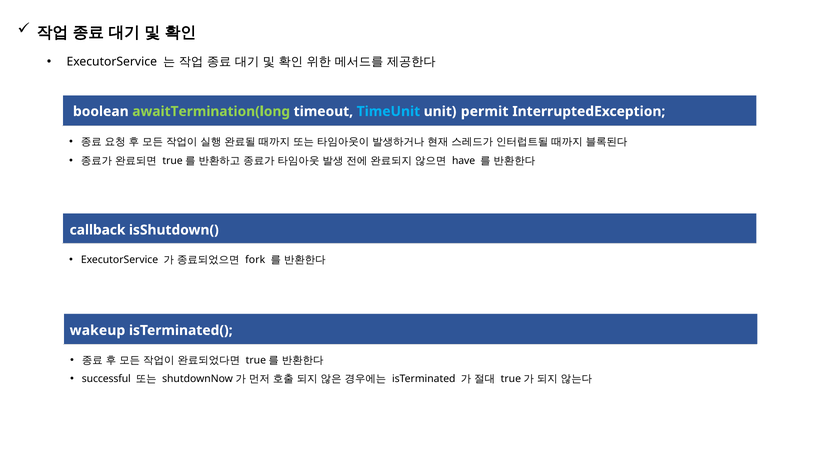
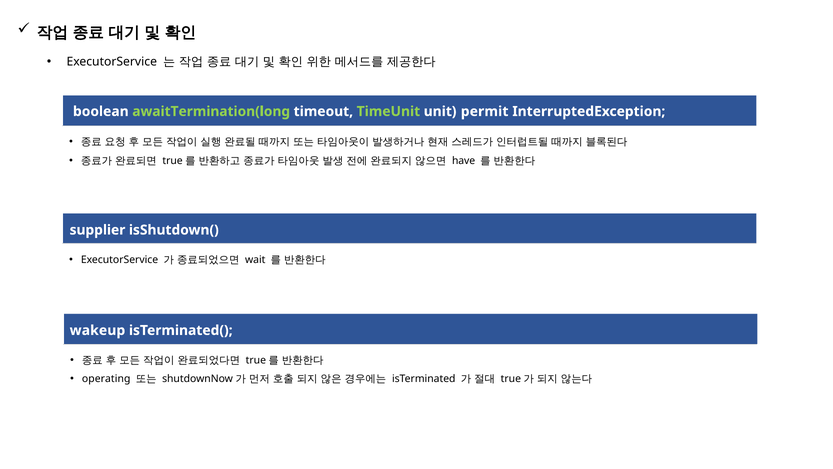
TimeUnit colour: light blue -> light green (388, 111)
callback: callback -> supplier (97, 230)
fork: fork -> wait (255, 260)
successful: successful -> operating (106, 379)
